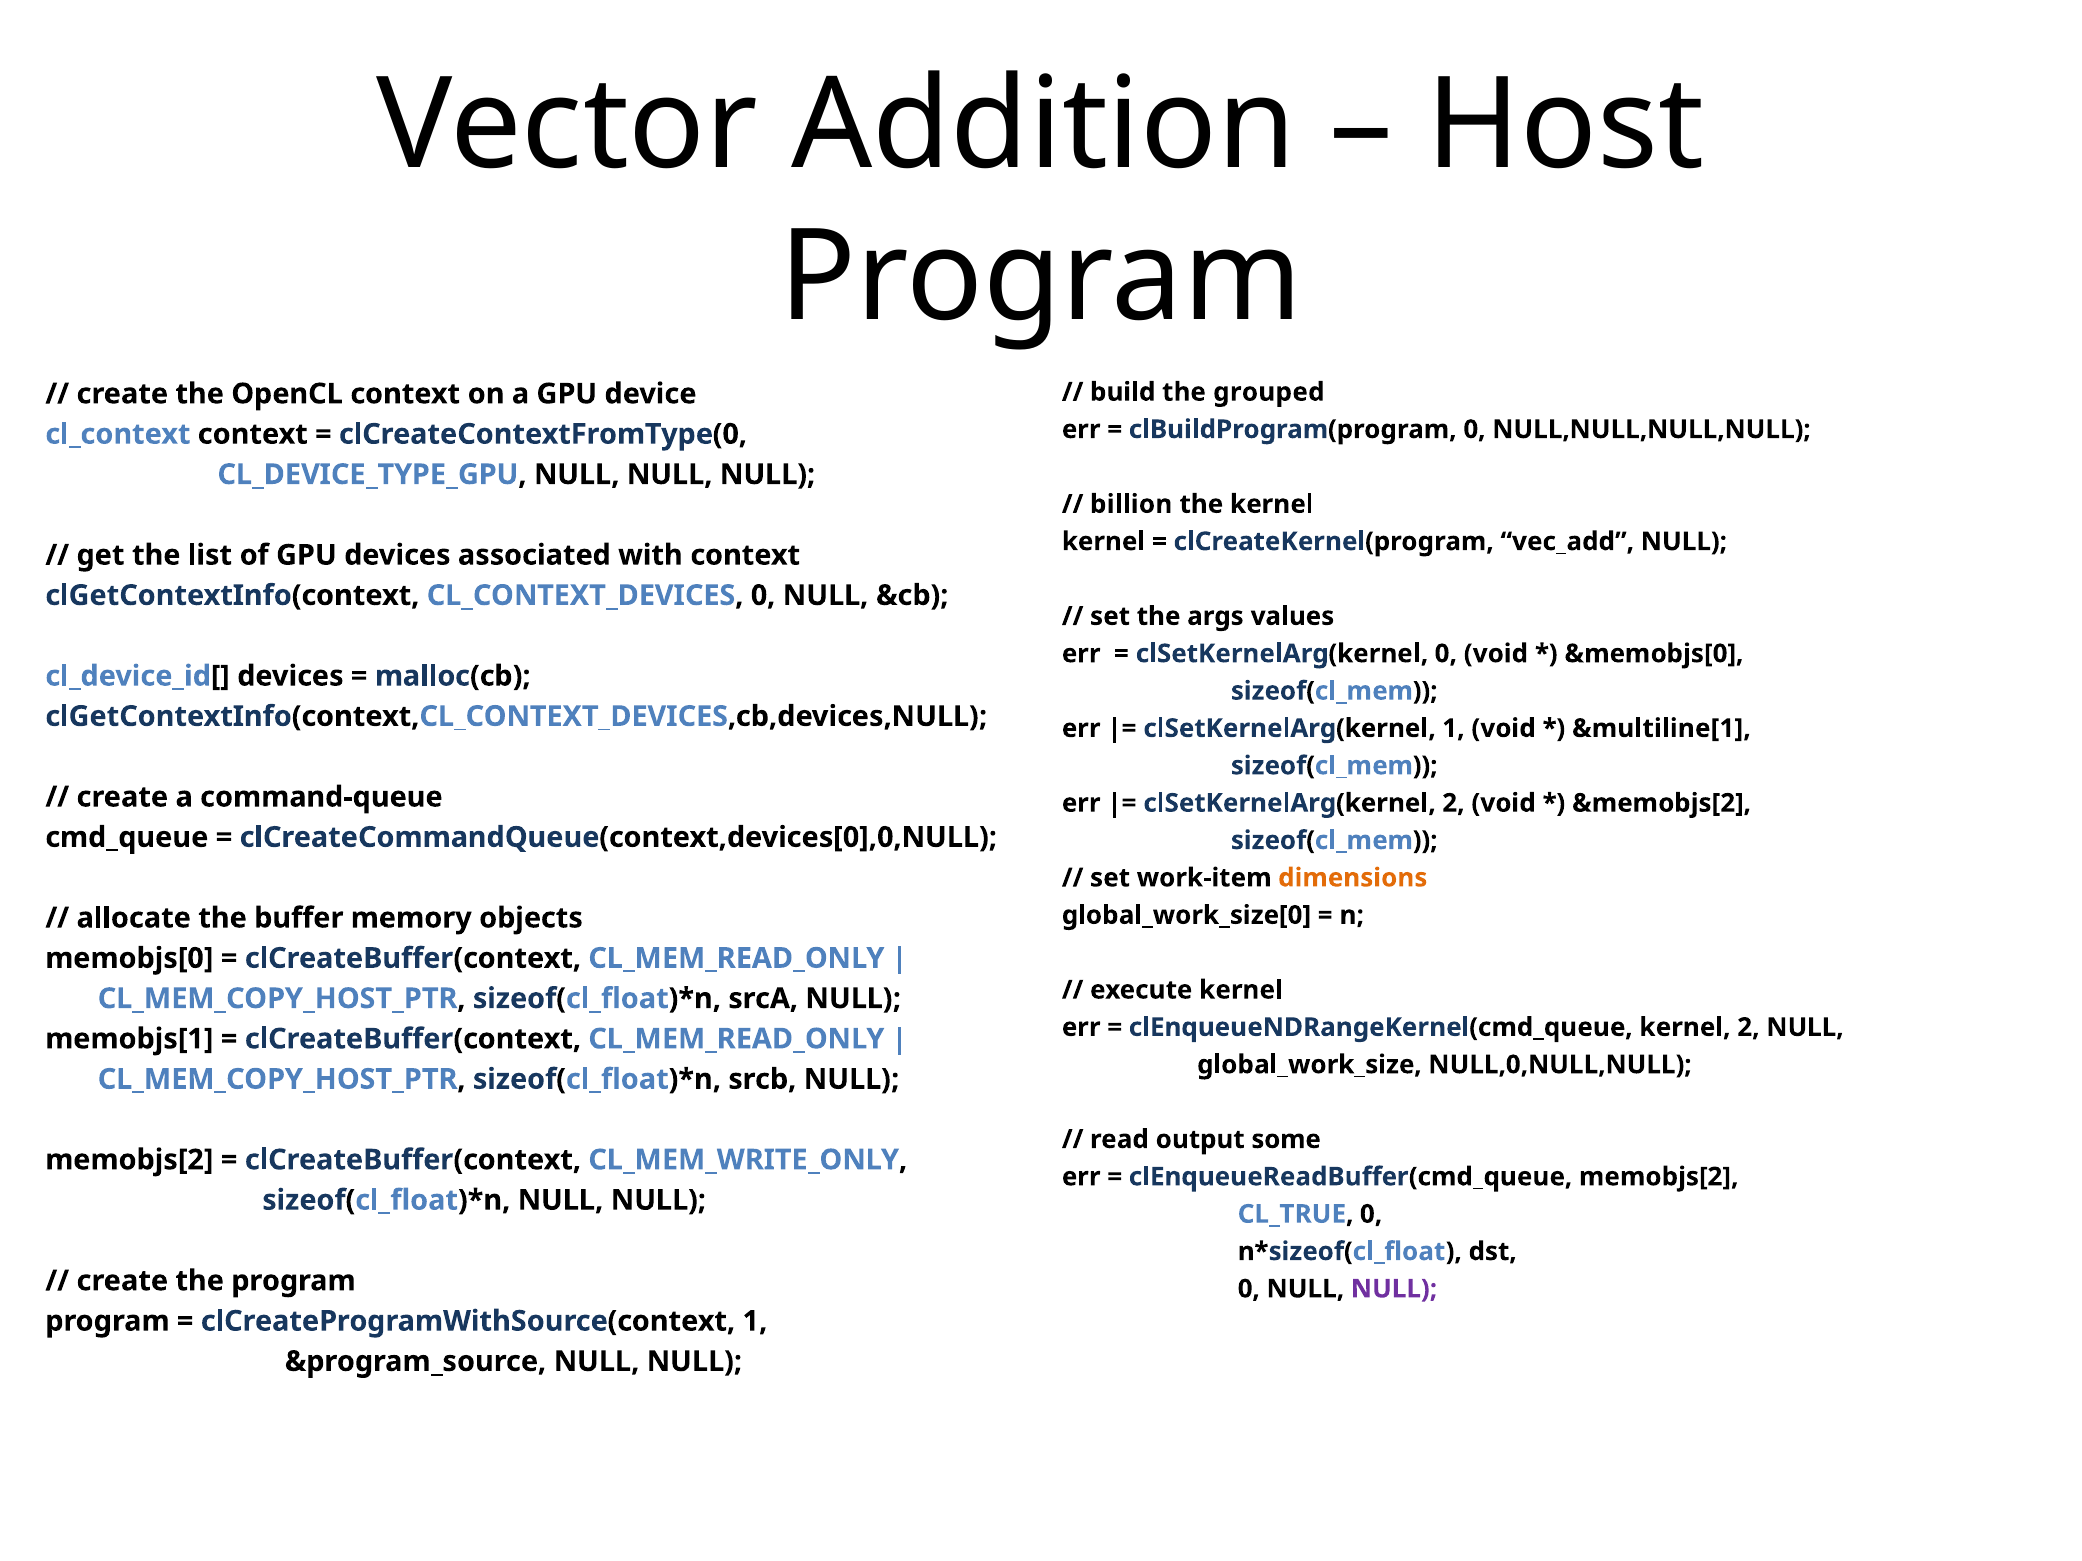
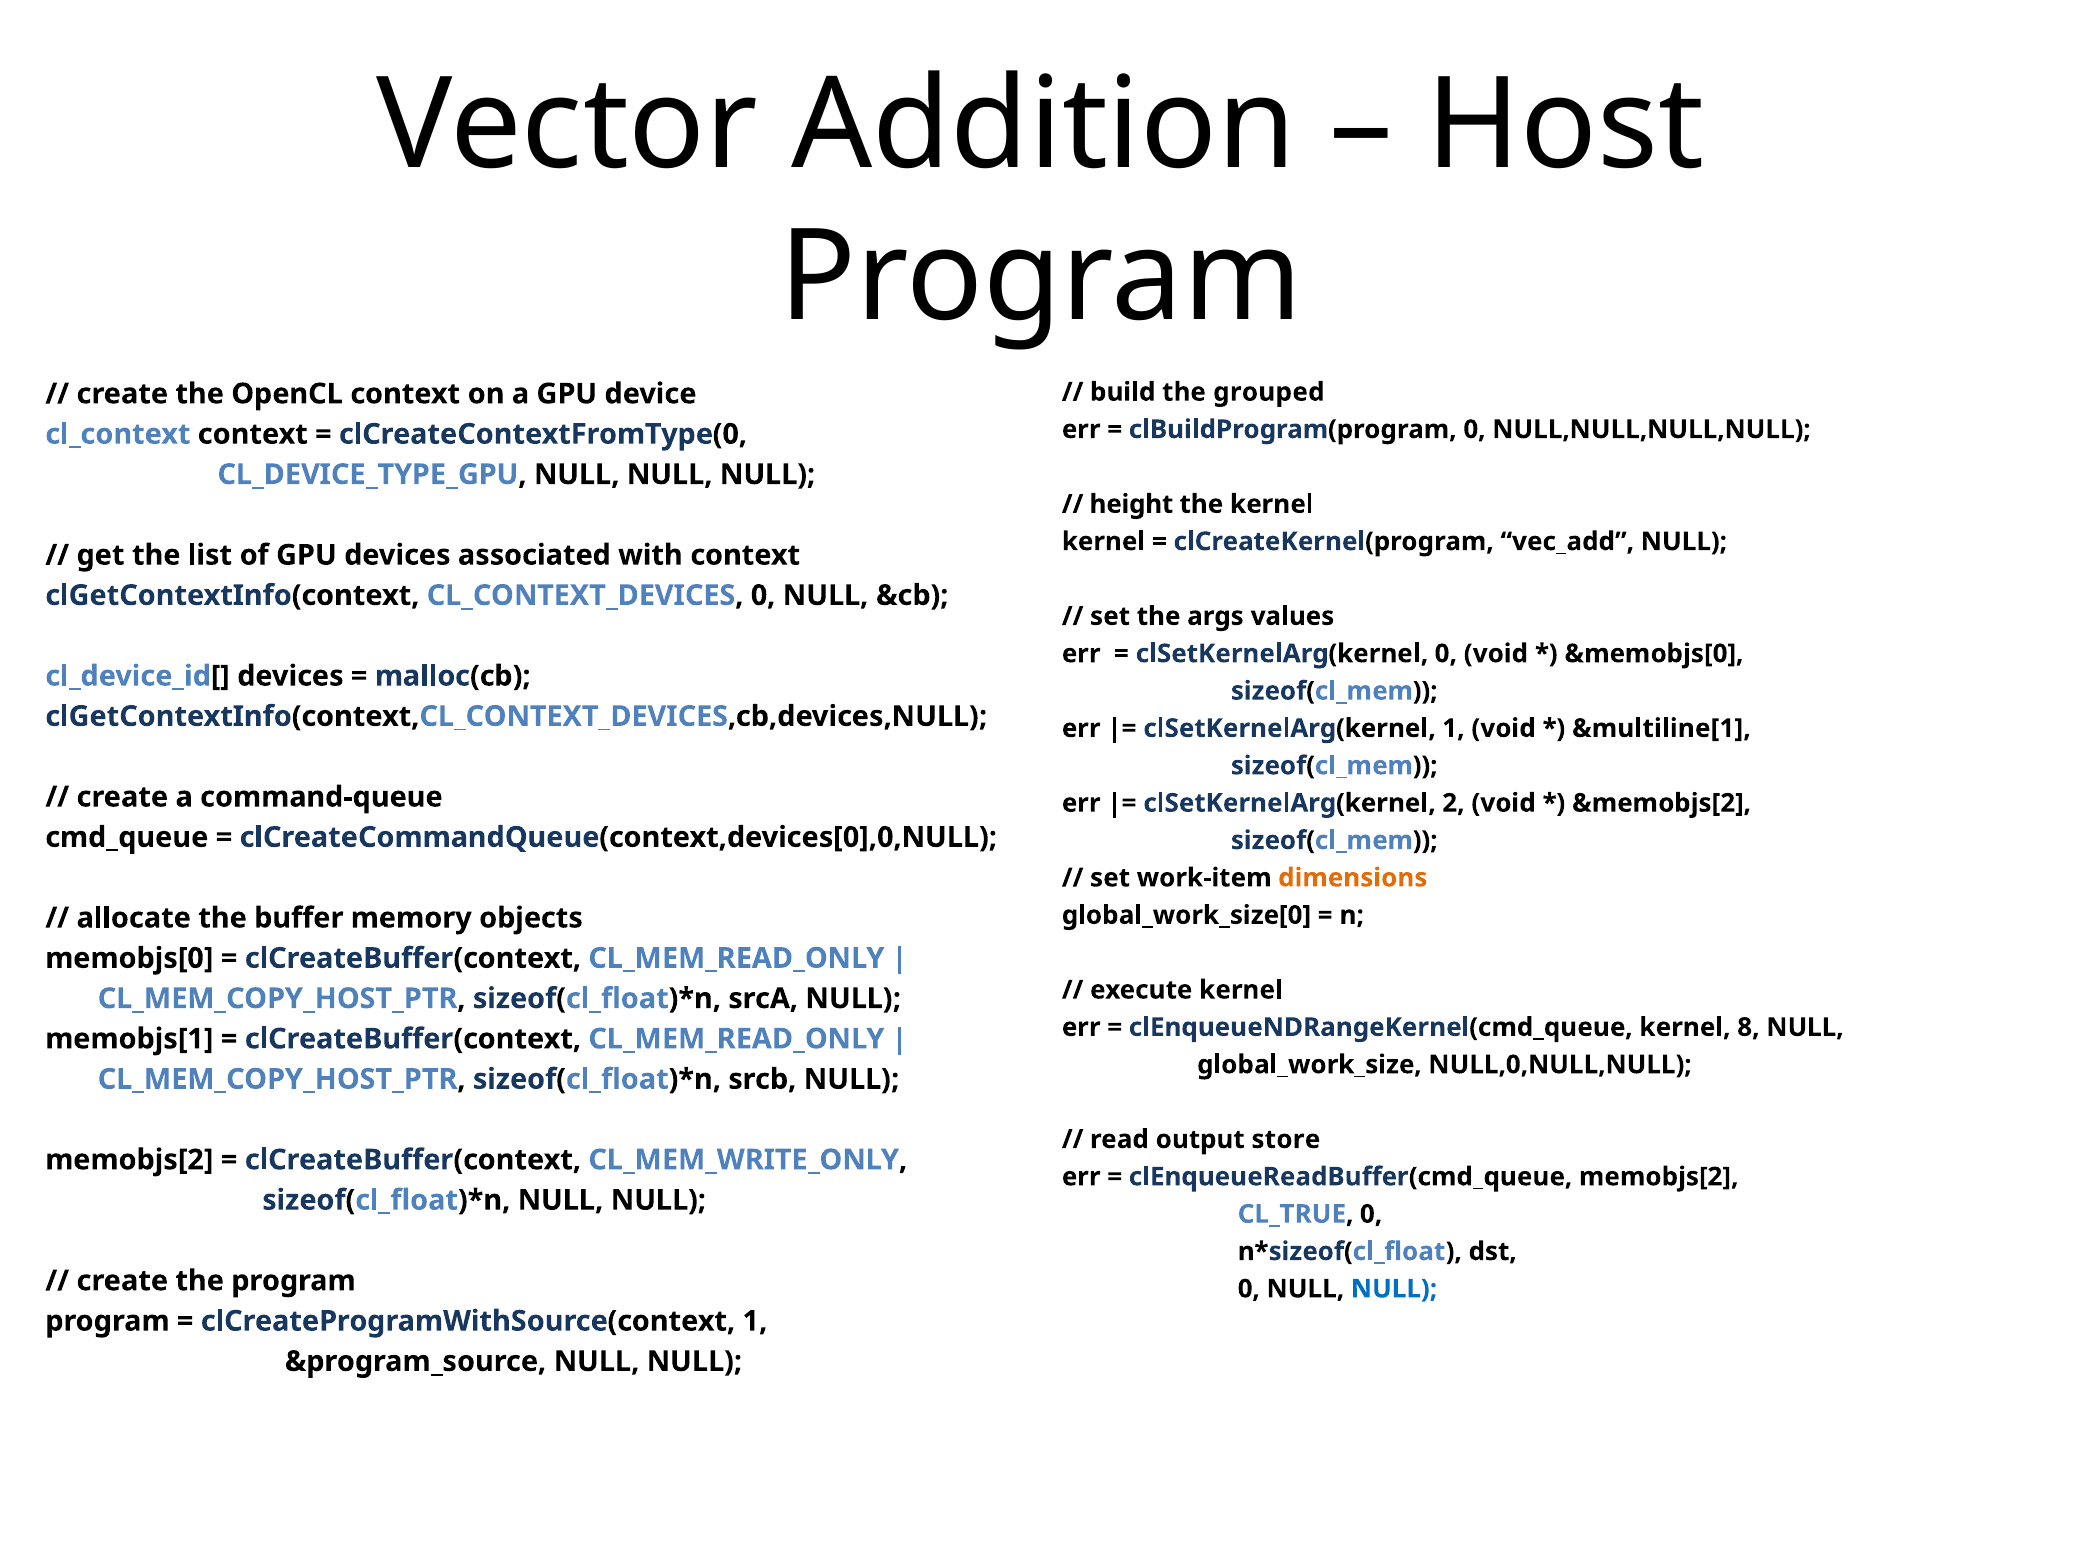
billion: billion -> height (1131, 504)
kernel 2: 2 -> 8 (1748, 1028)
some: some -> store (1286, 1140)
NULL colour: purple -> blue (1394, 1289)
